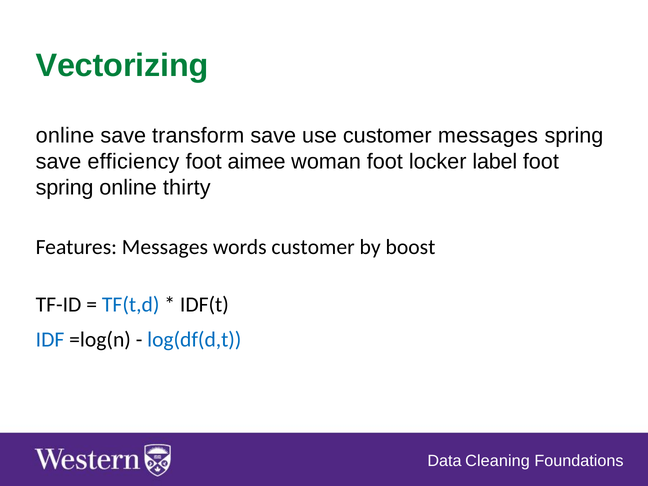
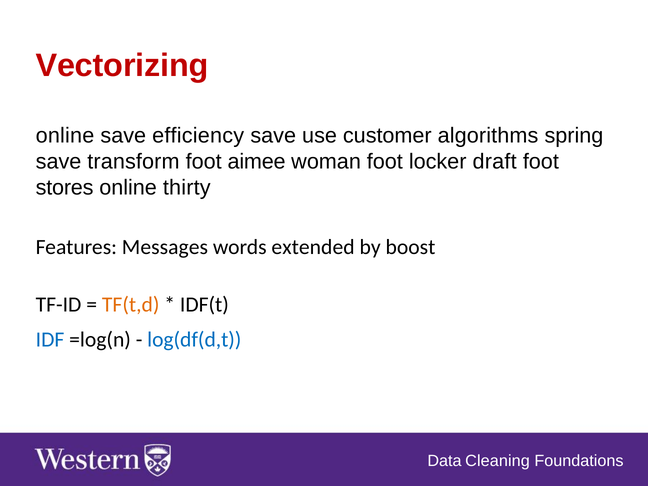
Vectorizing colour: green -> red (122, 66)
transform: transform -> efficiency (198, 136)
customer messages: messages -> algorithms (488, 136)
efficiency: efficiency -> transform (133, 162)
label: label -> draft (495, 162)
spring: spring -> stores (65, 187)
words customer: customer -> extended (313, 247)
TF(t,d colour: blue -> orange (131, 305)
